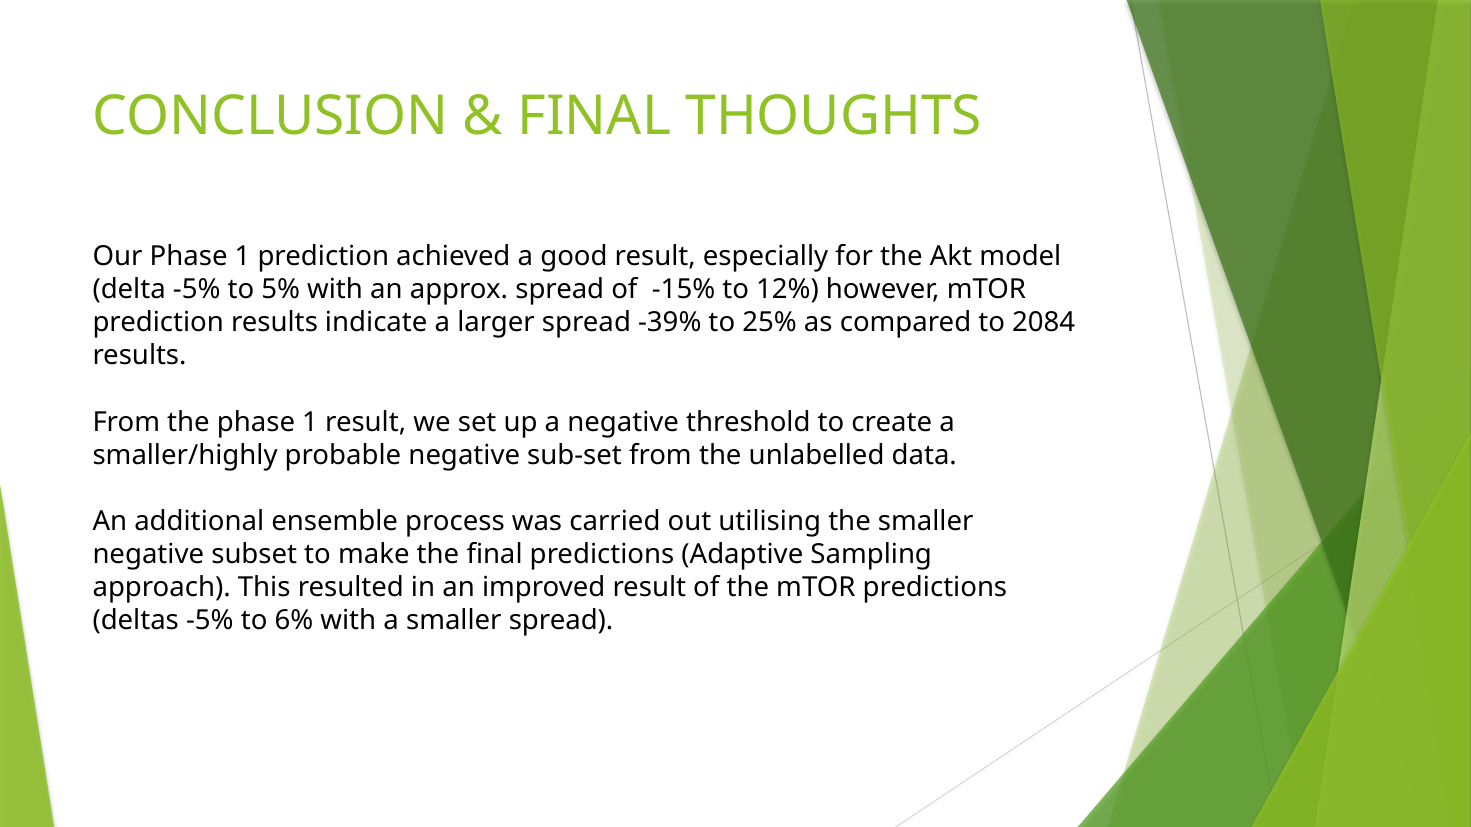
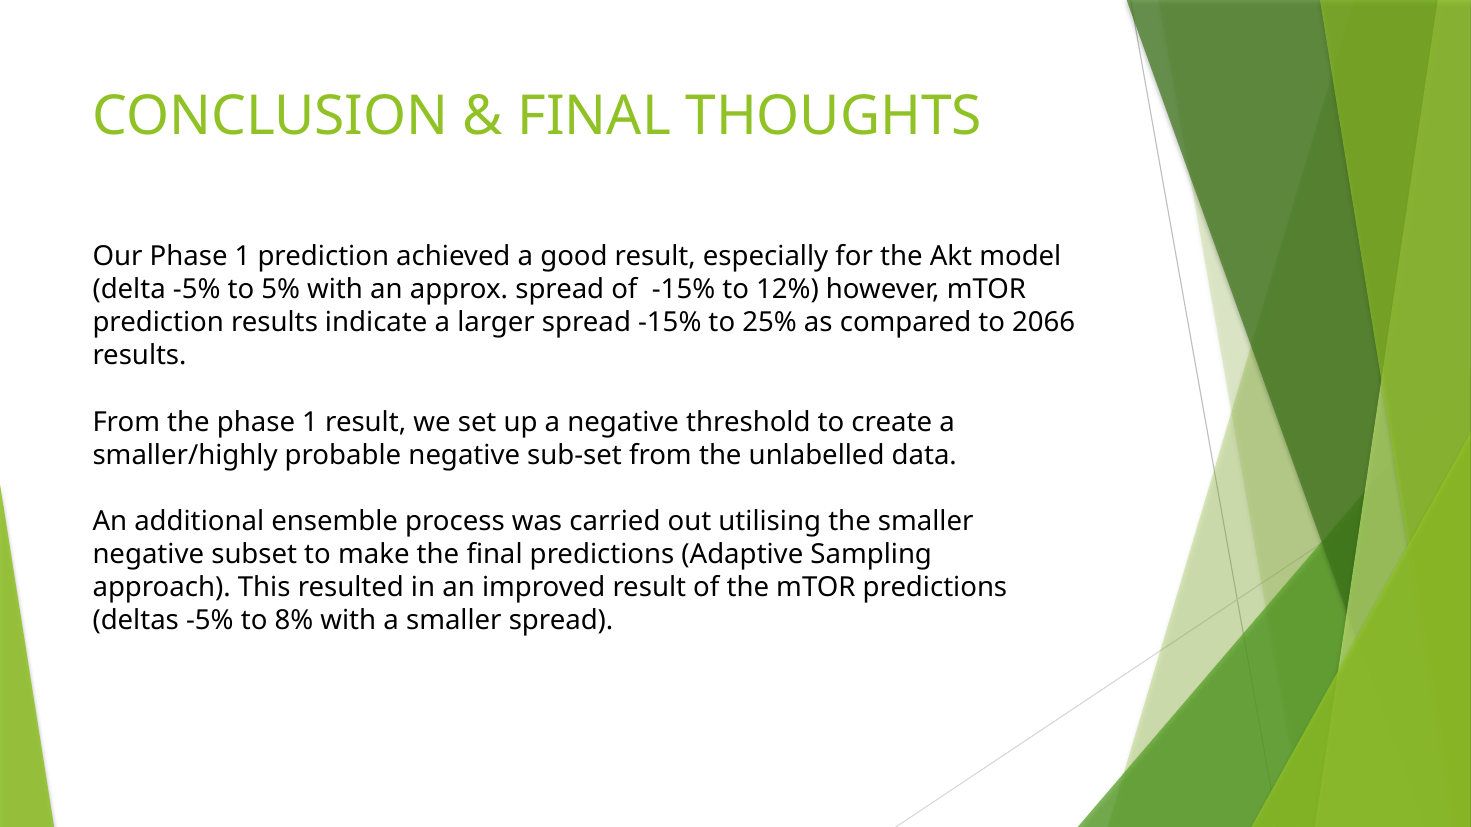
spread -39%: -39% -> -15% (670, 323)
2084: 2084 -> 2066 (1044, 323)
6%: 6% -> 8% (294, 621)
